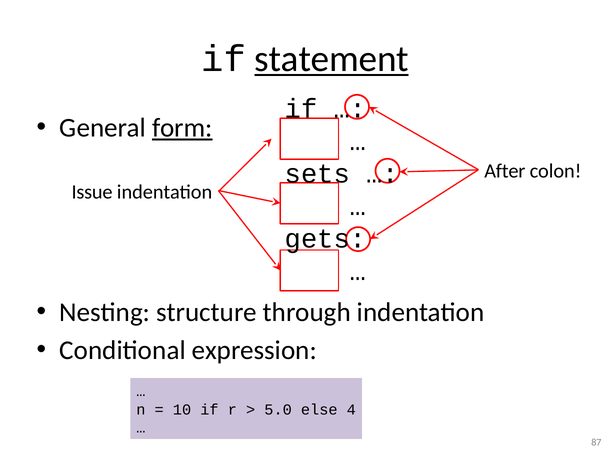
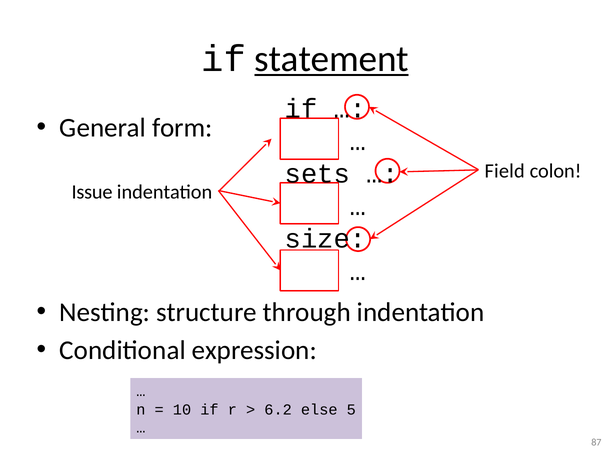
form underline: present -> none (182, 128)
After: After -> Field (505, 171)
gets: gets -> size (325, 239)
5.0: 5.0 -> 6.2 (278, 410)
4: 4 -> 5 (351, 410)
